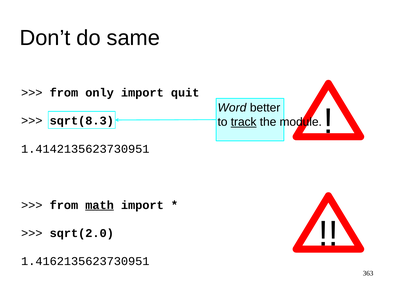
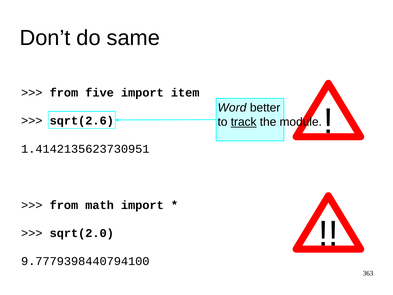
only: only -> five (100, 93)
quit: quit -> item (185, 93)
sqrt(8.3: sqrt(8.3 -> sqrt(2.6 (82, 121)
math underline: present -> none (100, 205)
1.4162135623730951: 1.4162135623730951 -> 9.7779398440794100 (85, 261)
